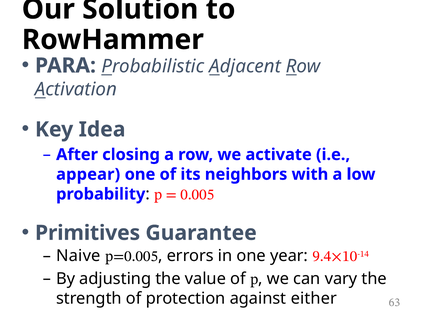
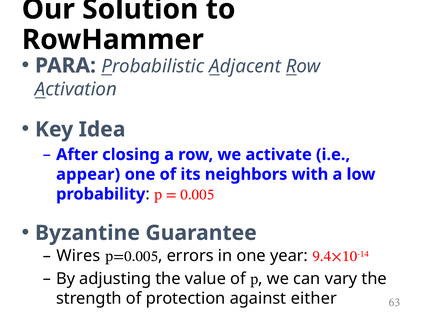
Primitives: Primitives -> Byzantine (87, 233)
Naive: Naive -> Wires (78, 255)
